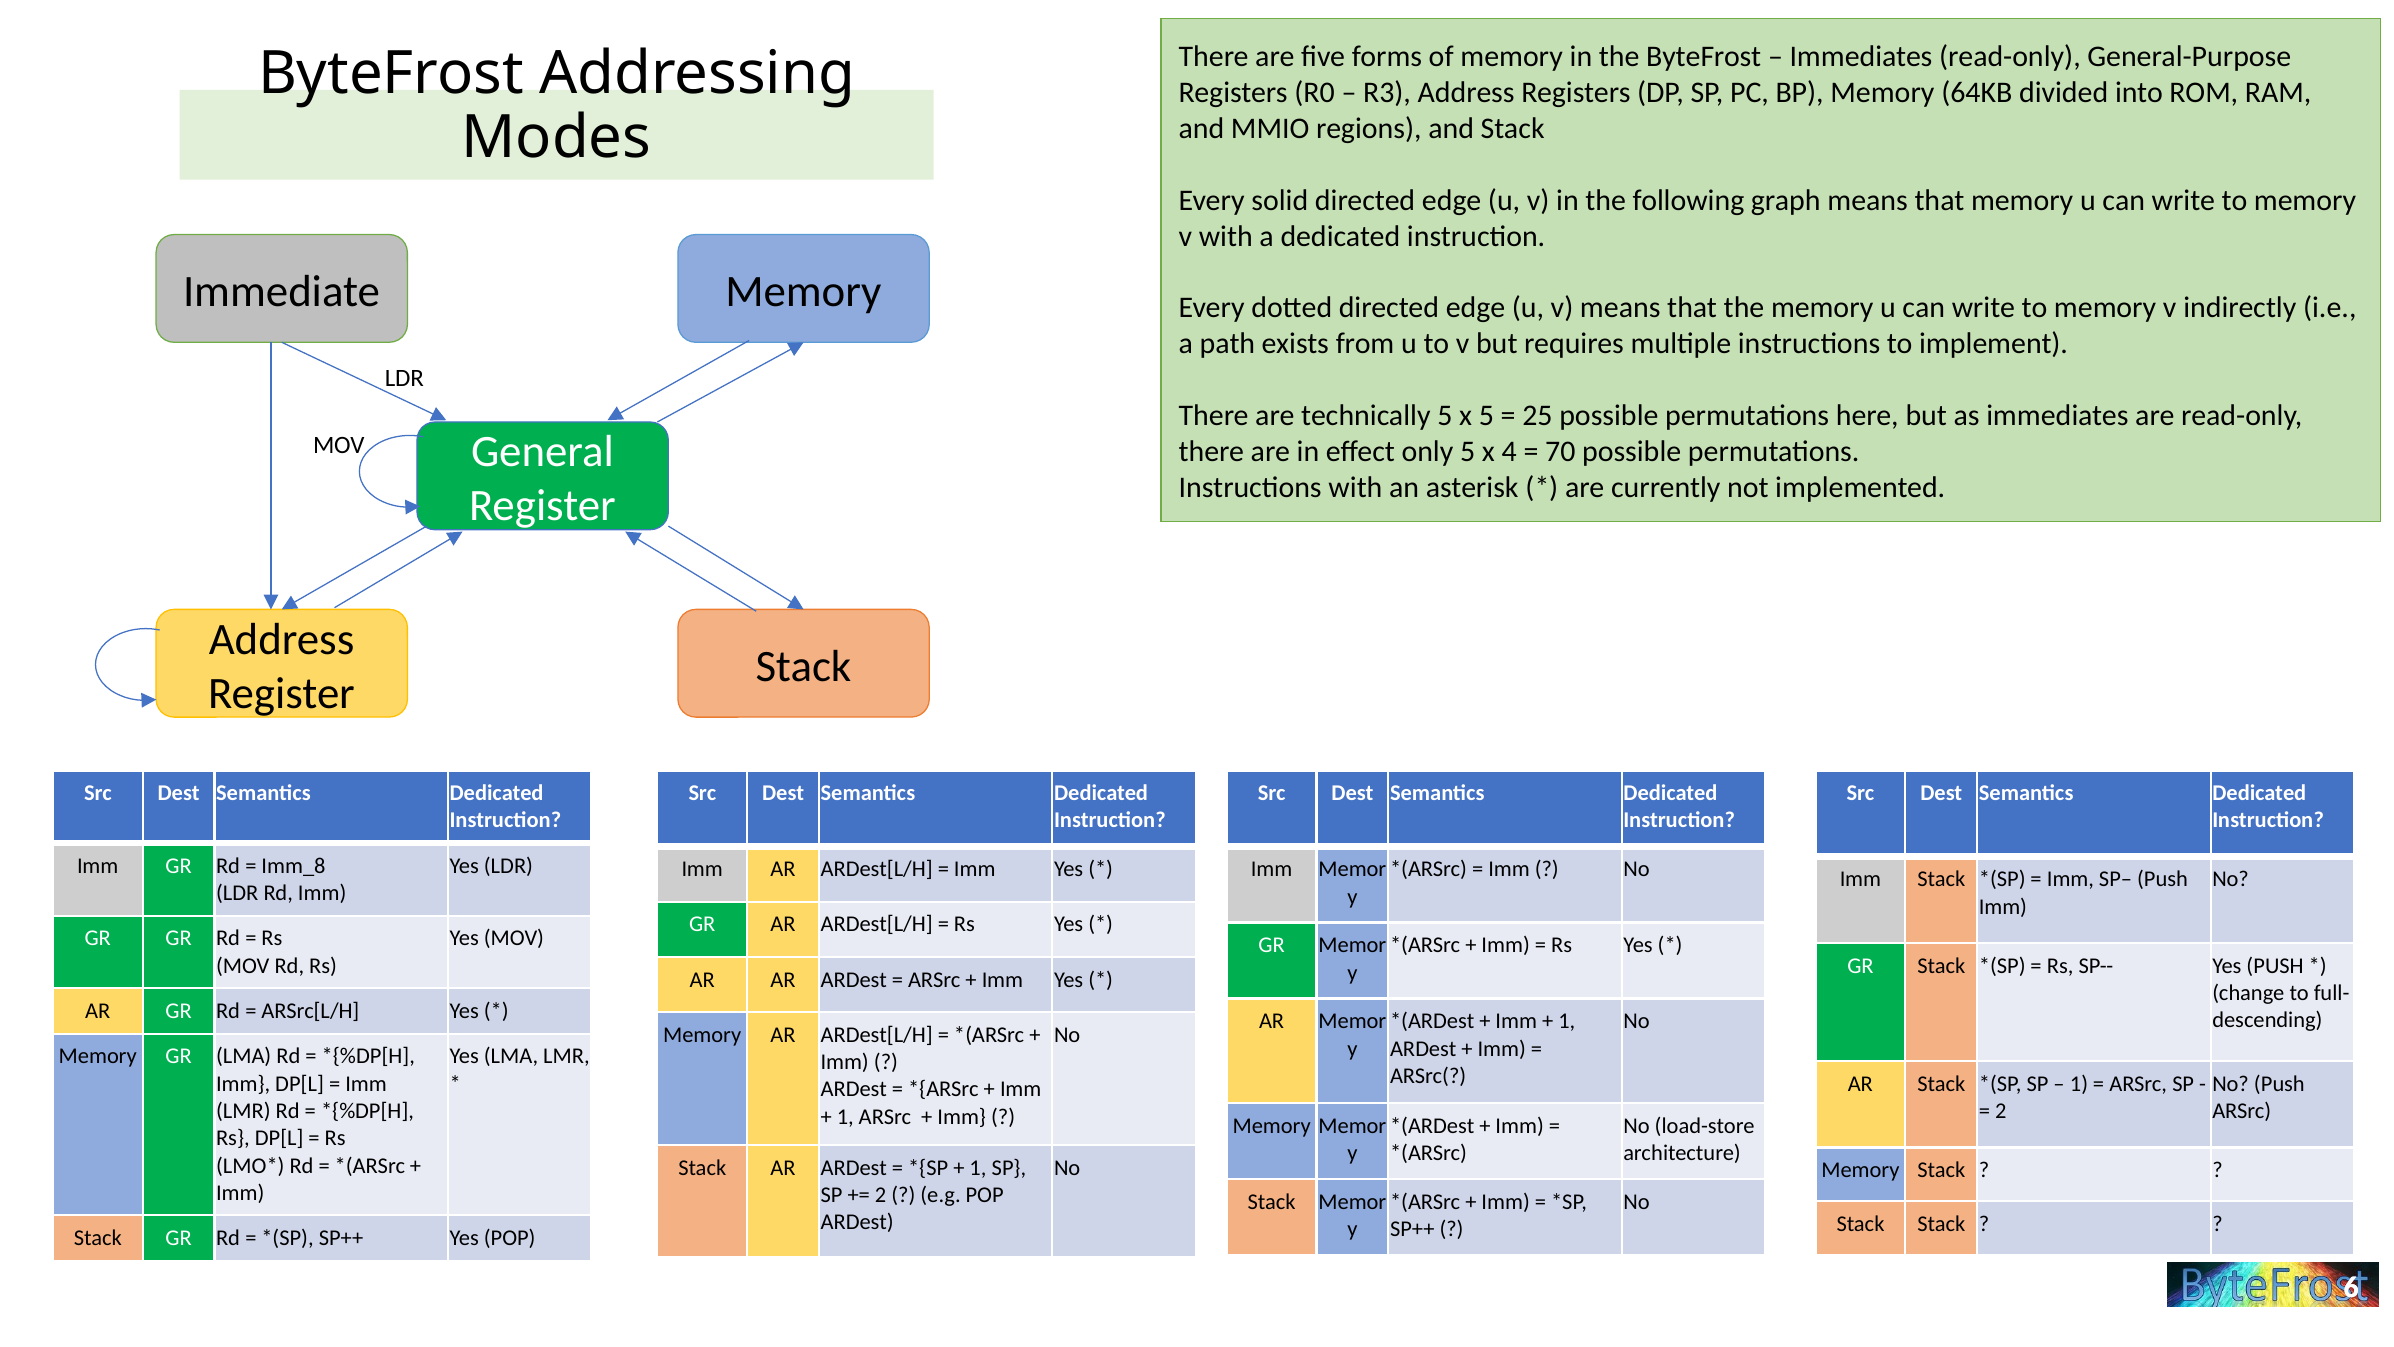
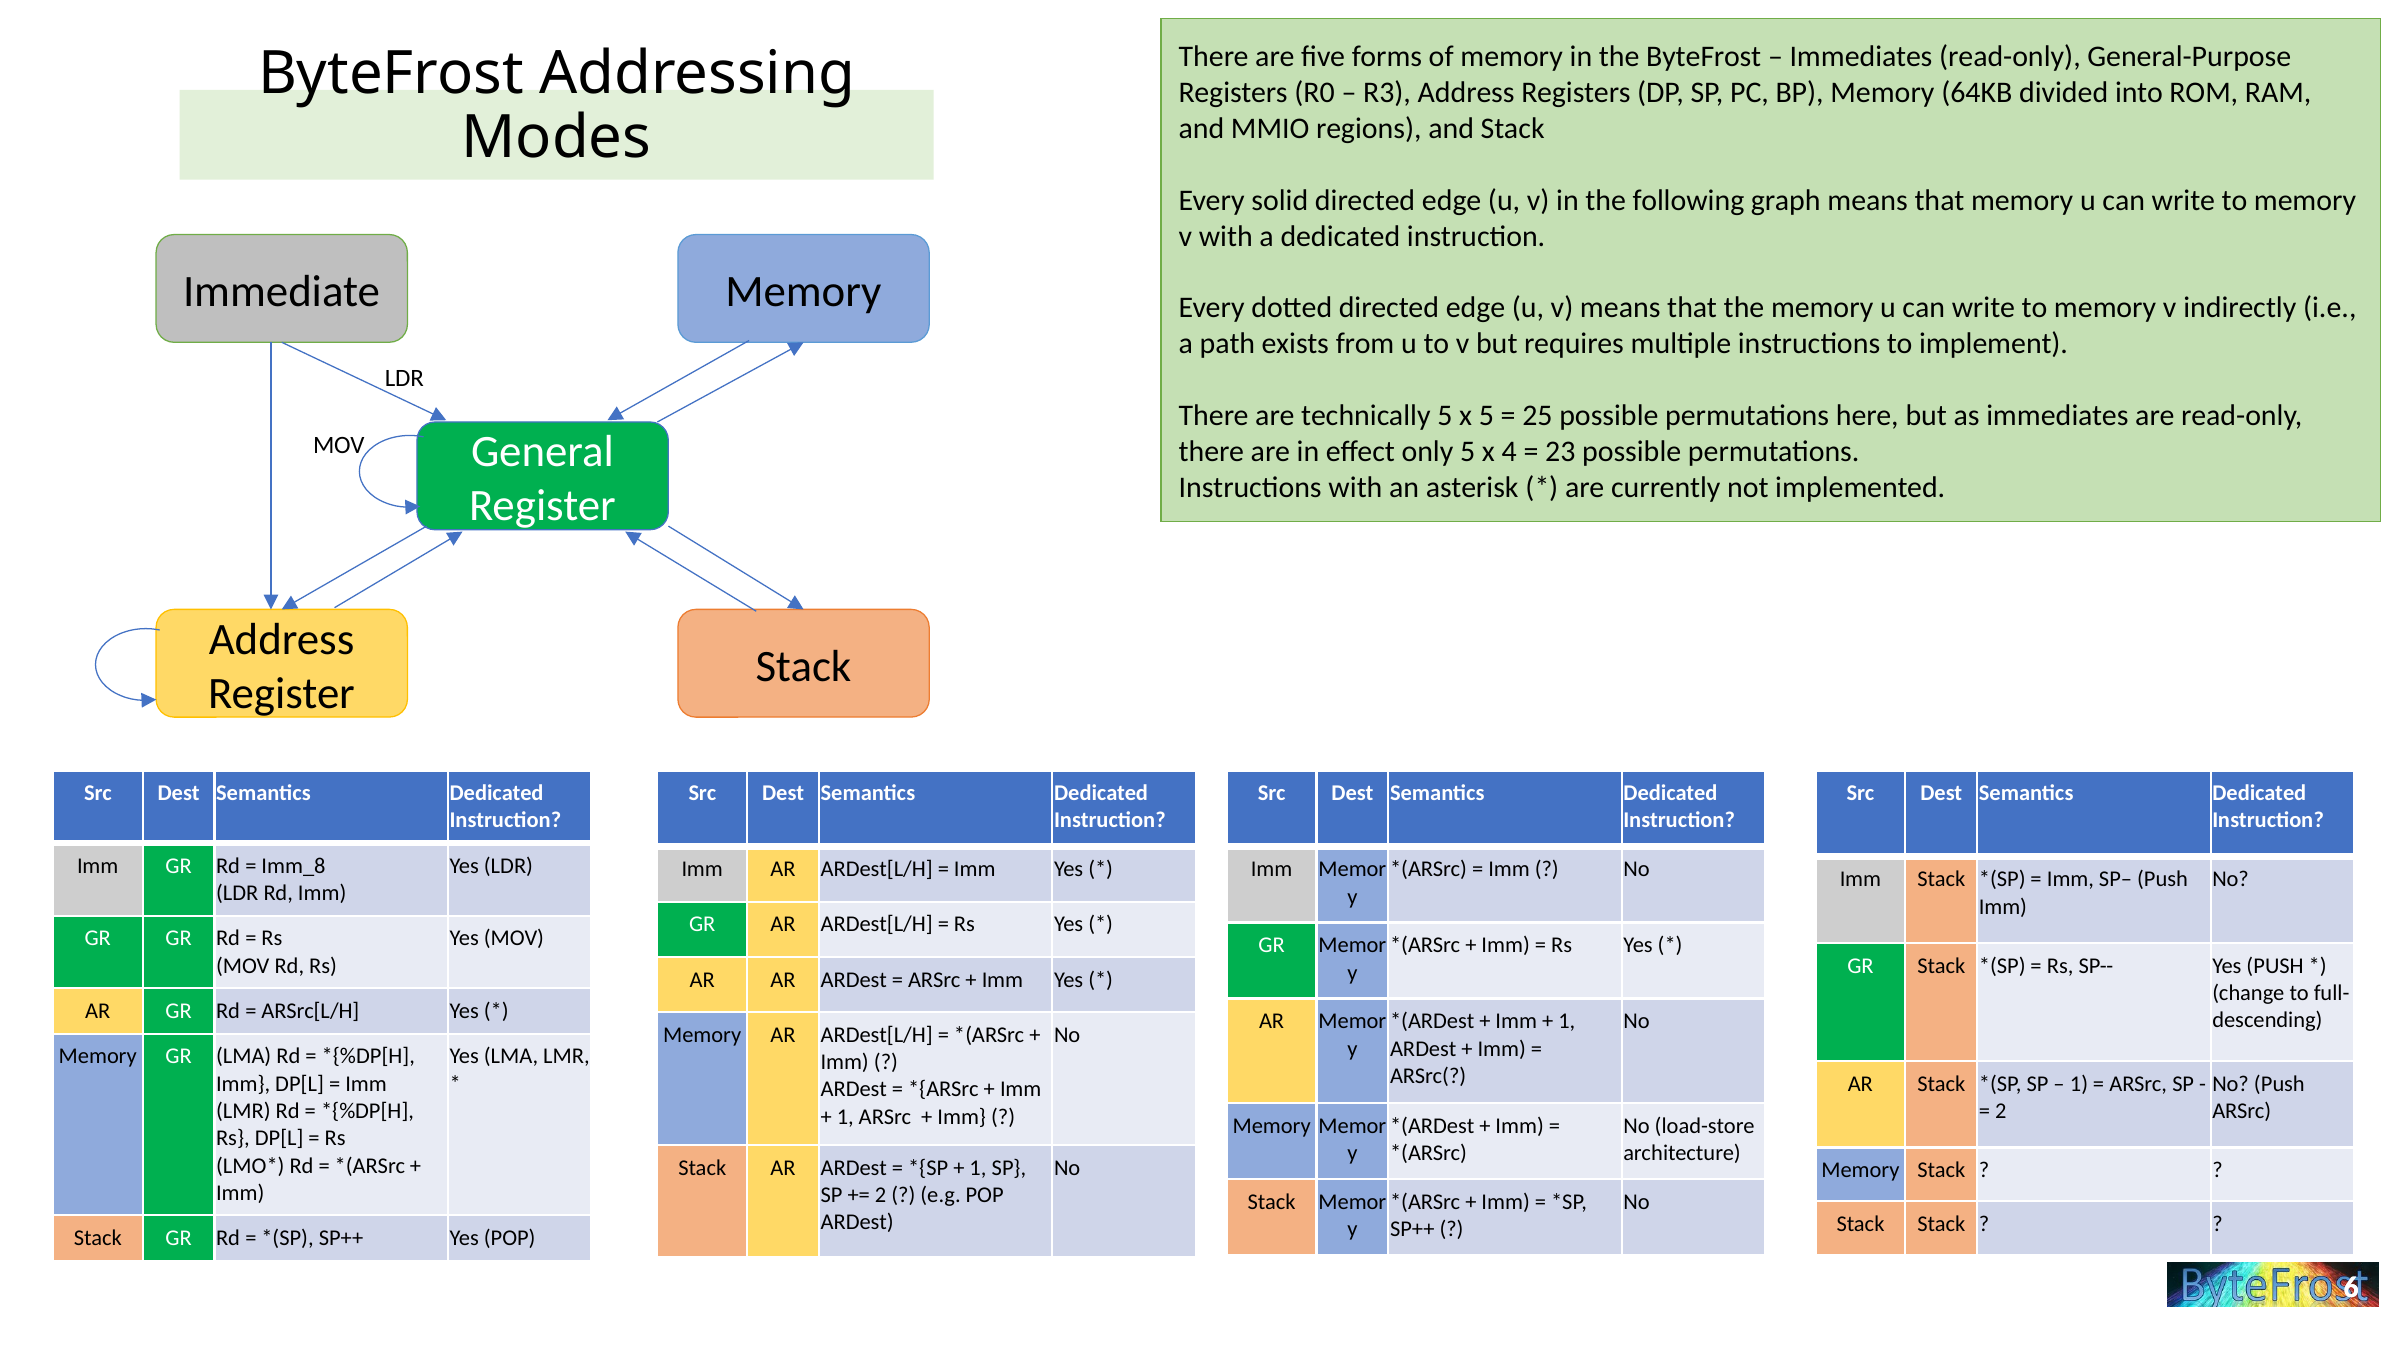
70: 70 -> 23 (1560, 452)
